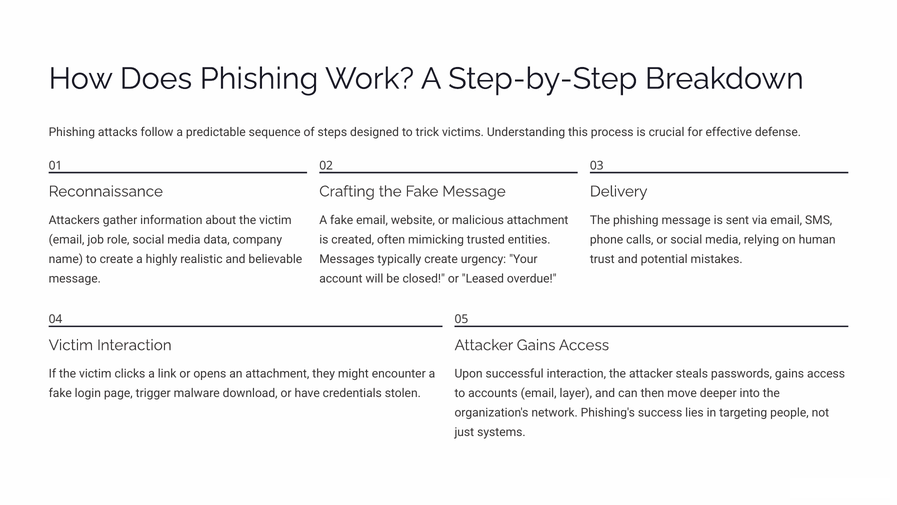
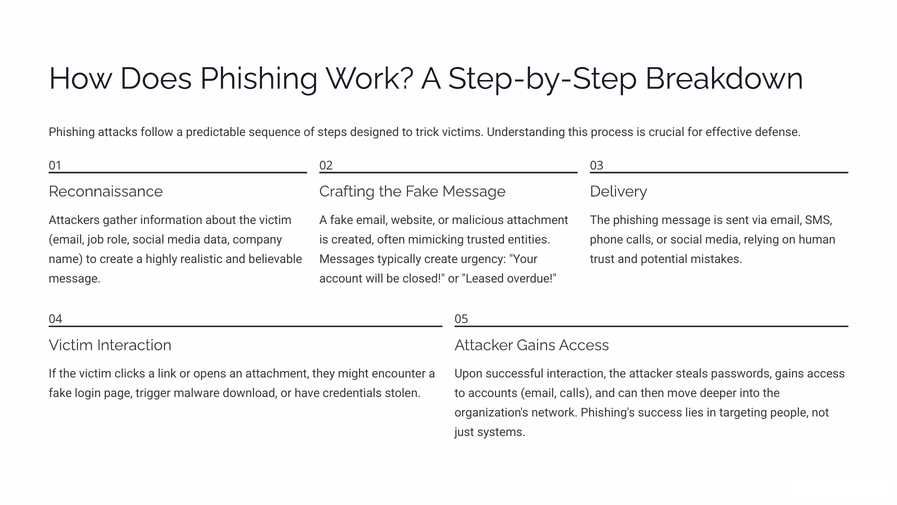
email layer: layer -> calls (576, 393)
